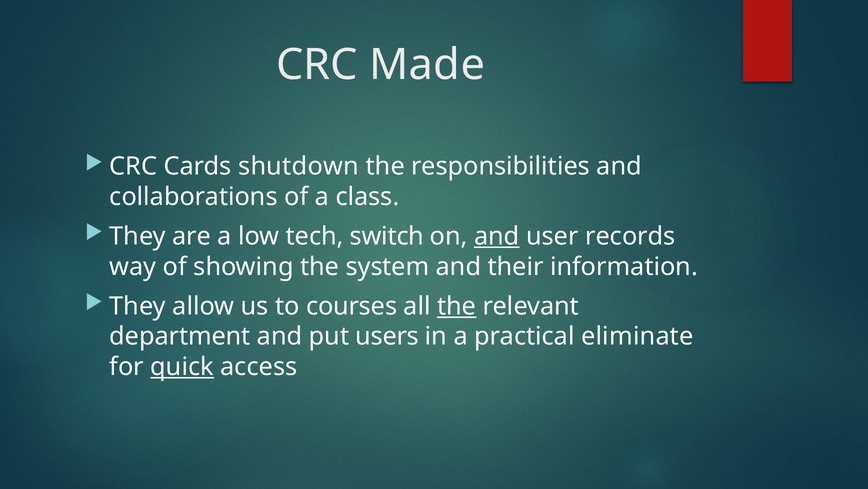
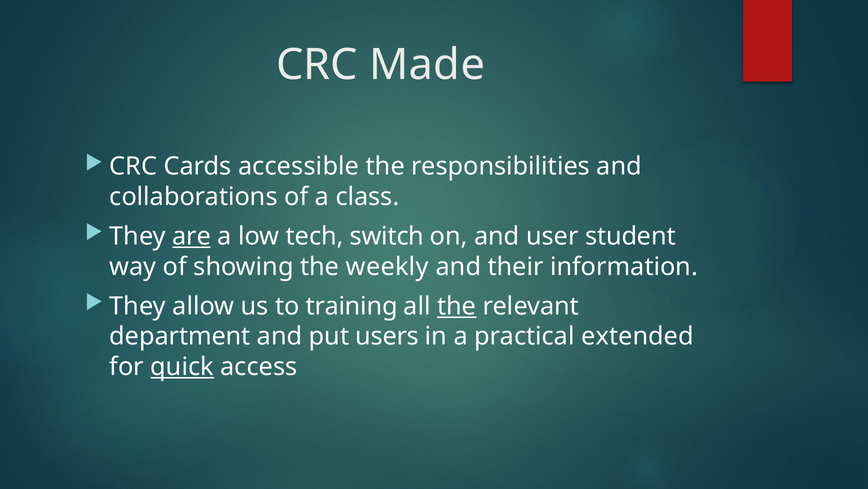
shutdown: shutdown -> accessible (299, 166)
are underline: none -> present (192, 236)
and underline: present -> none (497, 236)
records: records -> student (630, 236)
system: system -> weekly (387, 266)
courses: courses -> training (352, 306)
eliminate: eliminate -> extended (637, 336)
